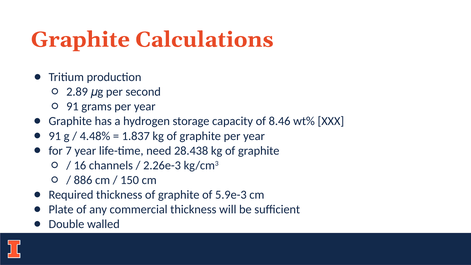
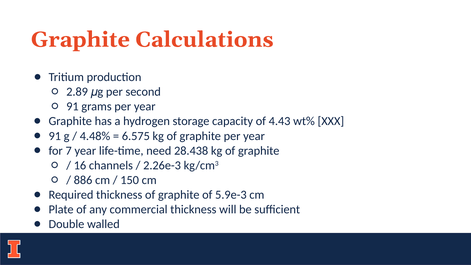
8.46: 8.46 -> 4.43 (280, 121)
1.837: 1.837 -> 6.575 (136, 136)
